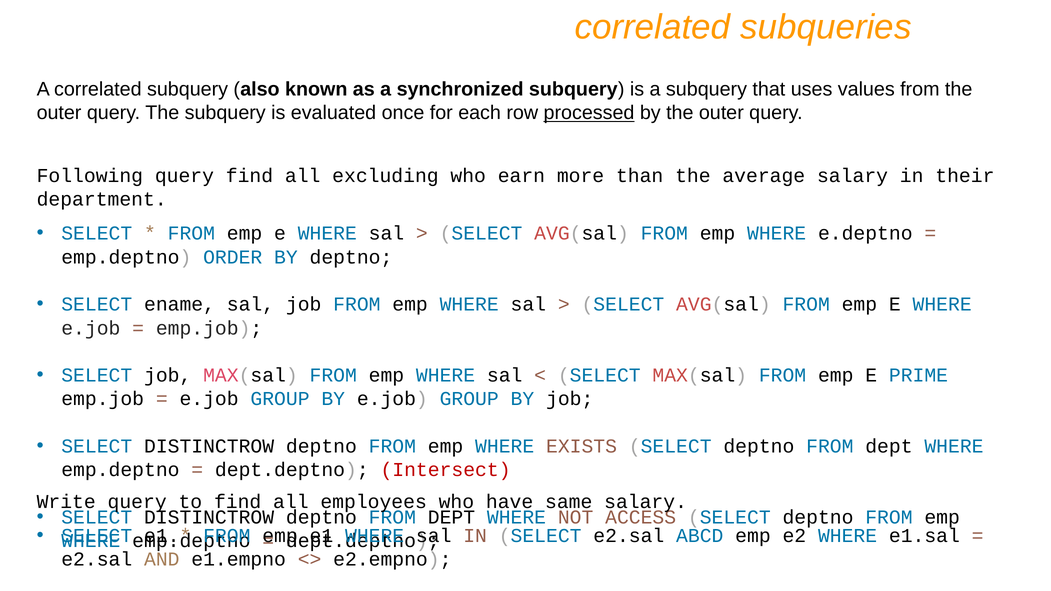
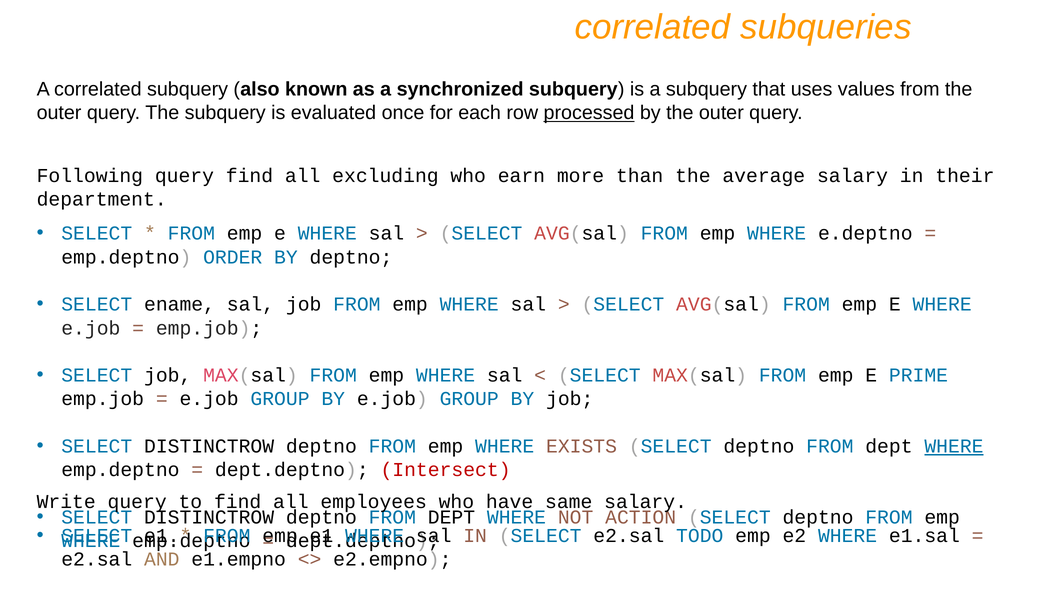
WHERE underline: none -> present (954, 446)
ACCESS: ACCESS -> ACTION (641, 517)
ABCD: ABCD -> TODO (700, 536)
